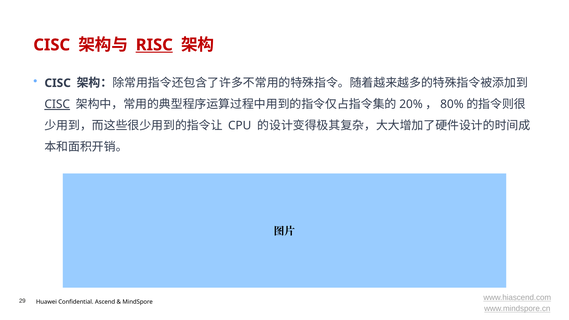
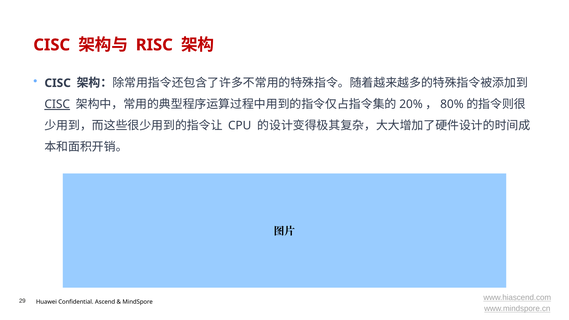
RISC underline: present -> none (154, 45)
